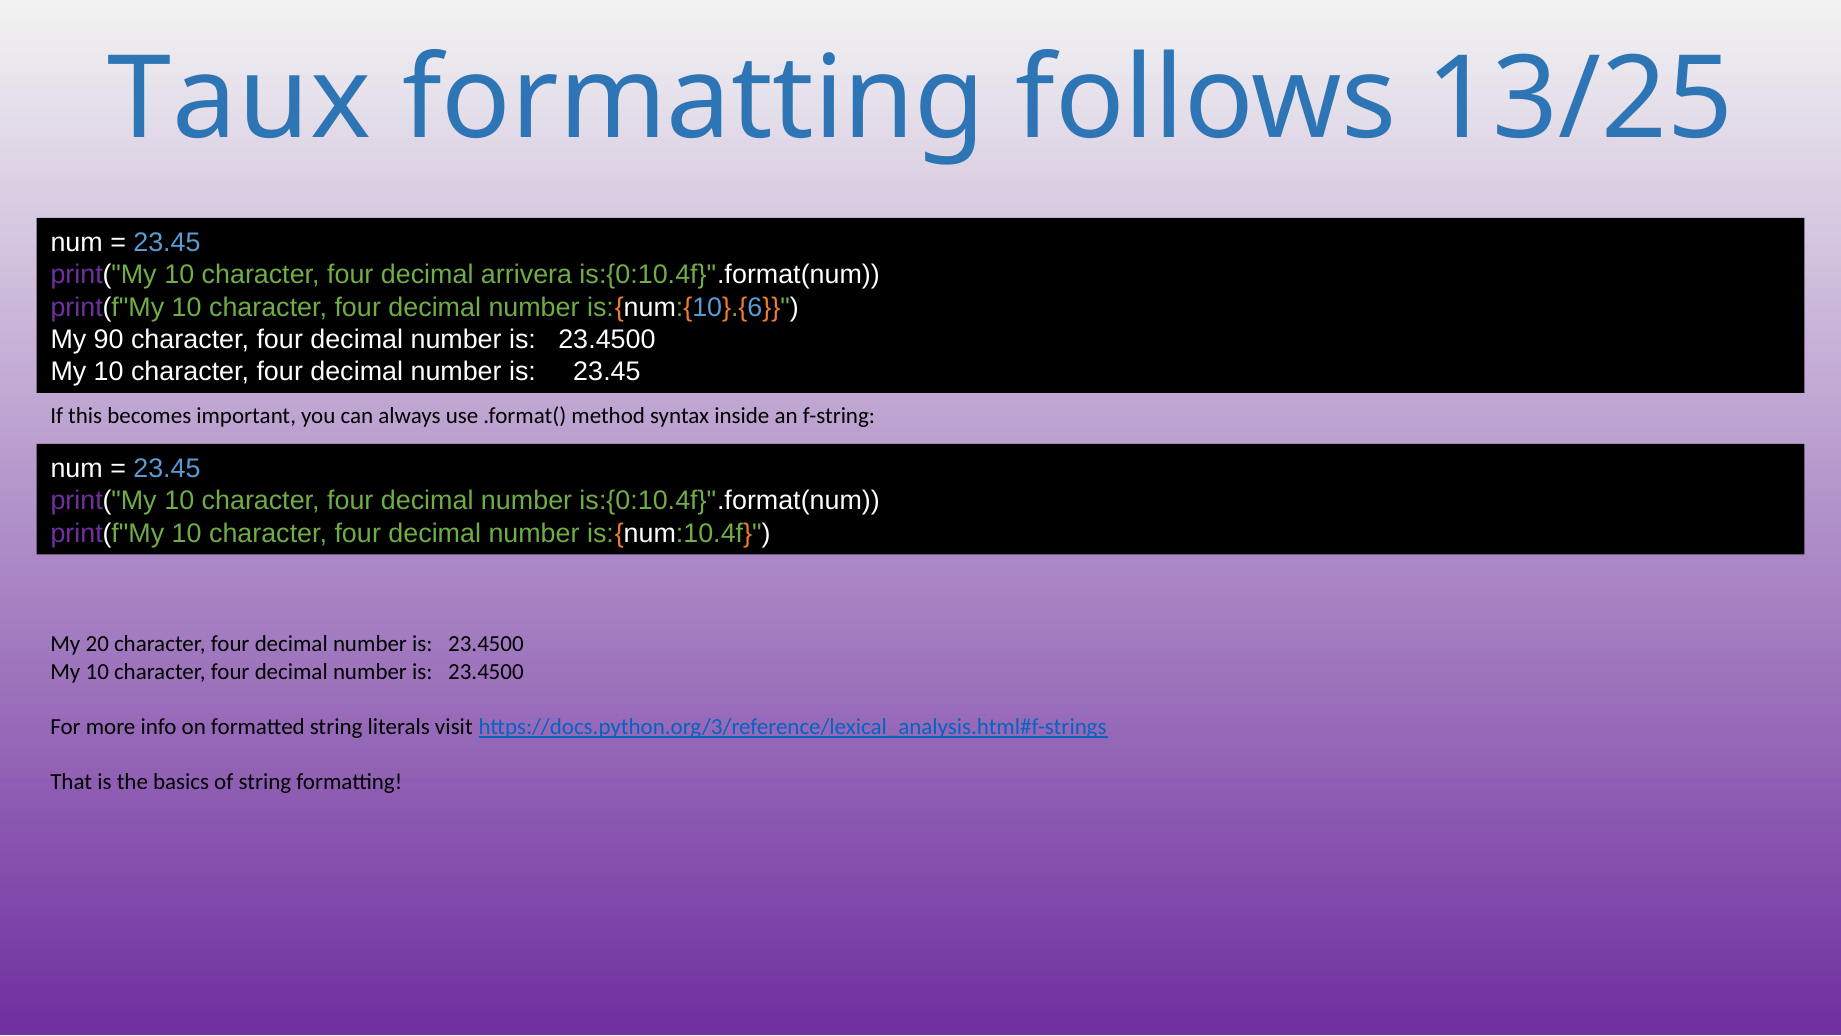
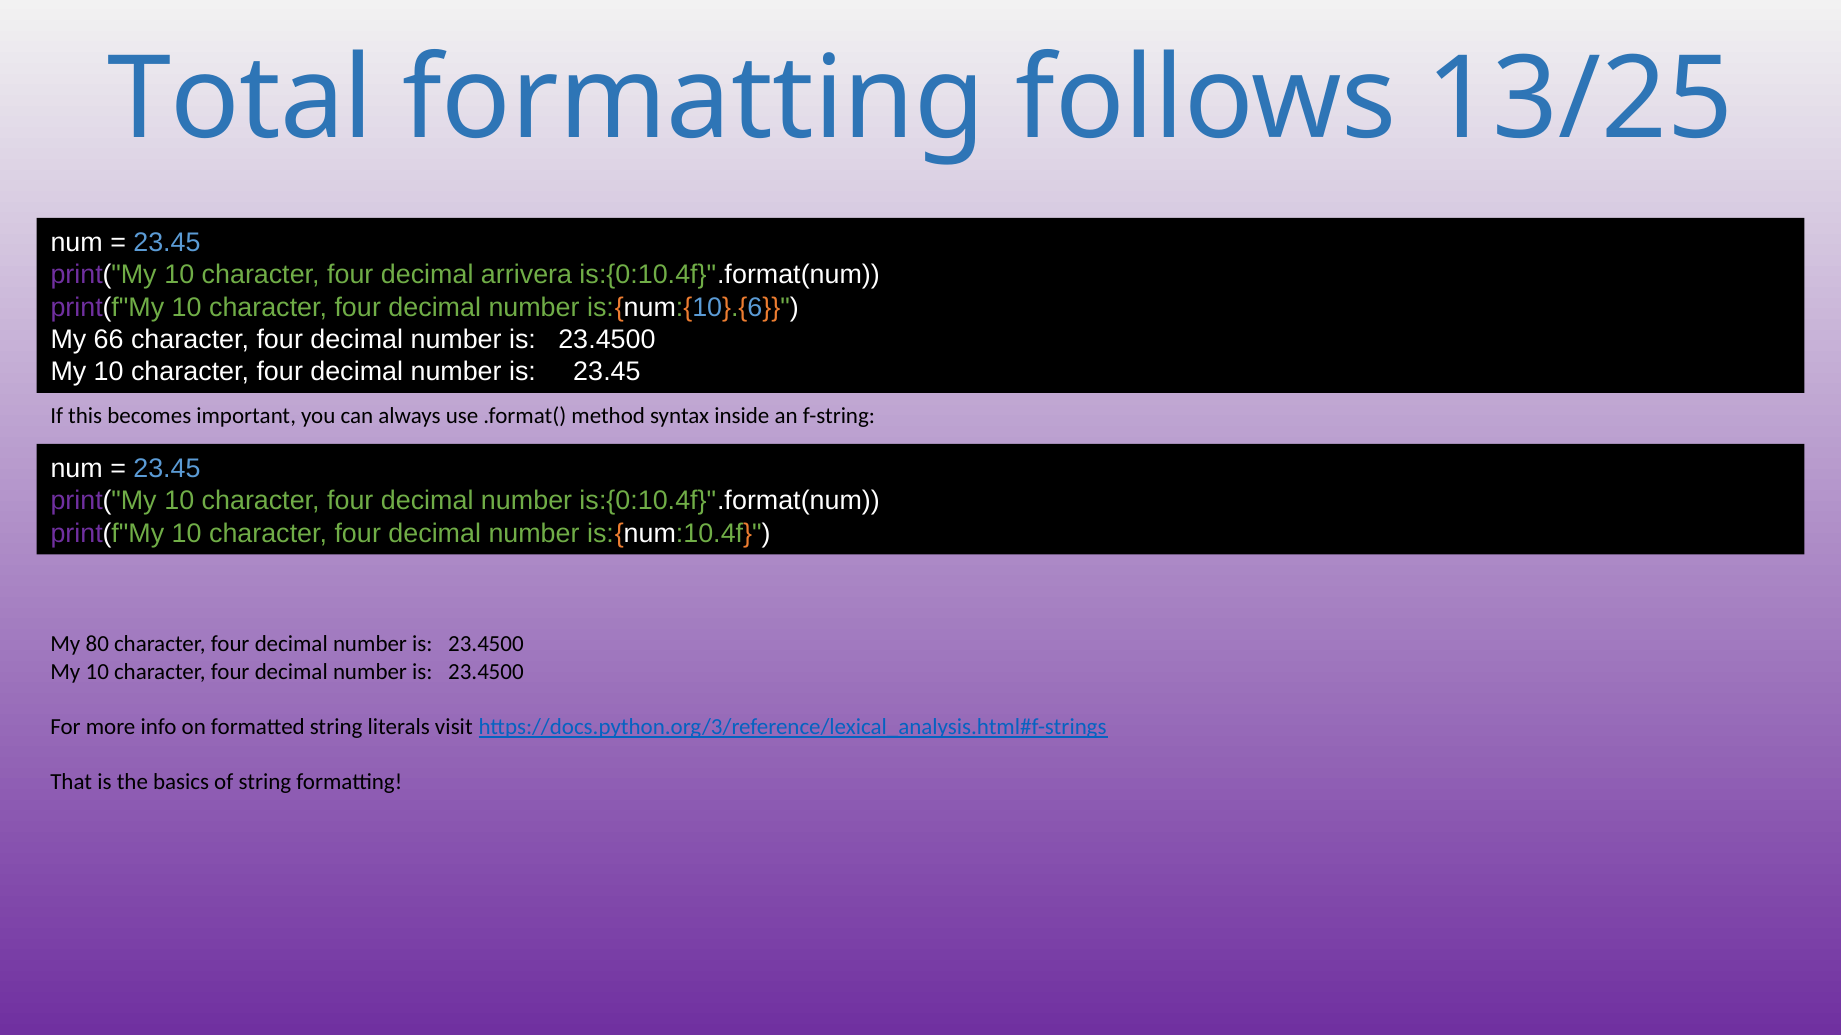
Taux: Taux -> Total (240, 99)
90: 90 -> 66 (109, 339)
20: 20 -> 80 (97, 644)
